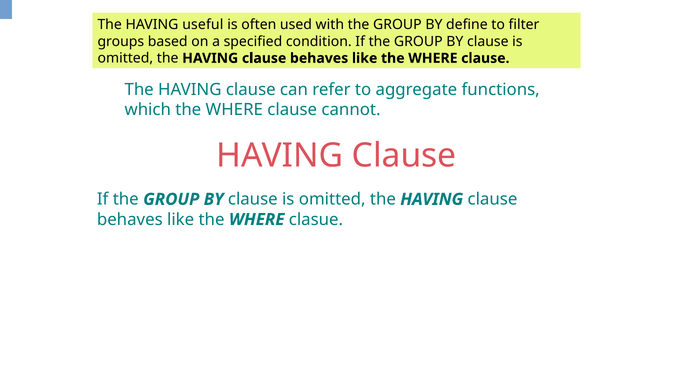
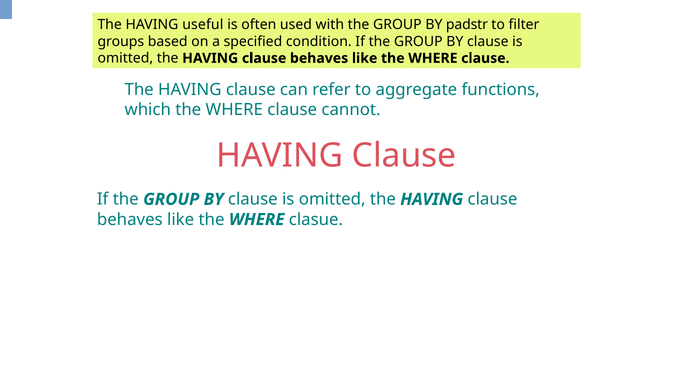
define: define -> padstr (467, 25)
